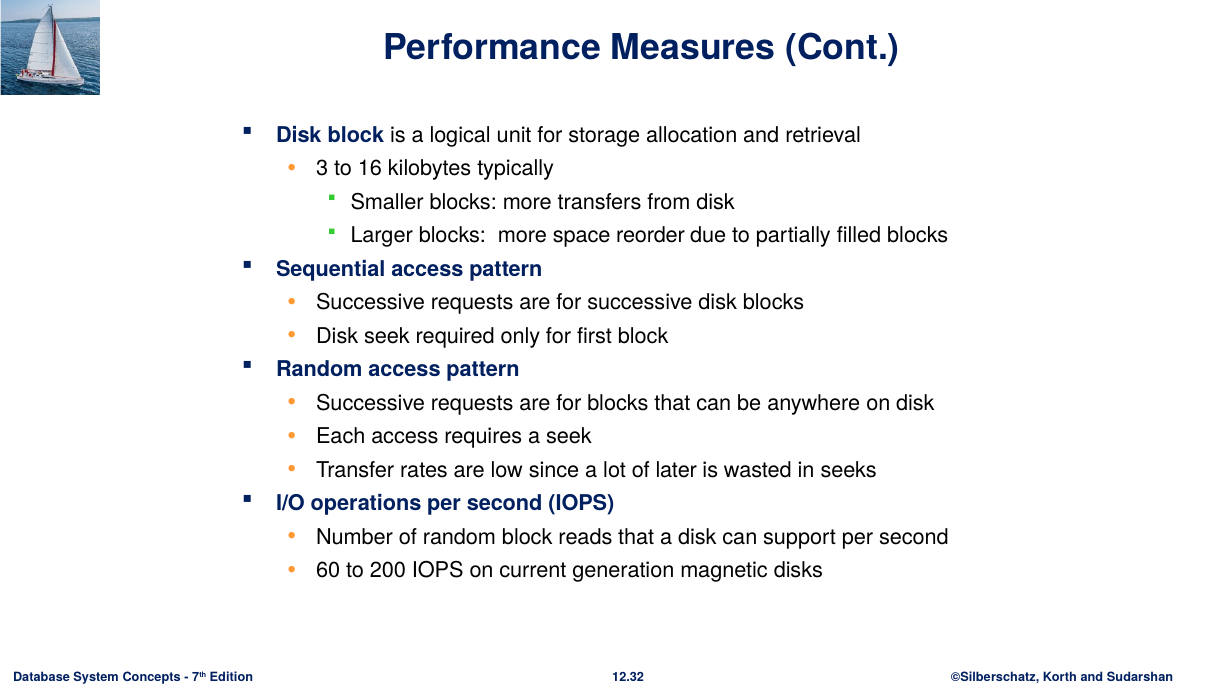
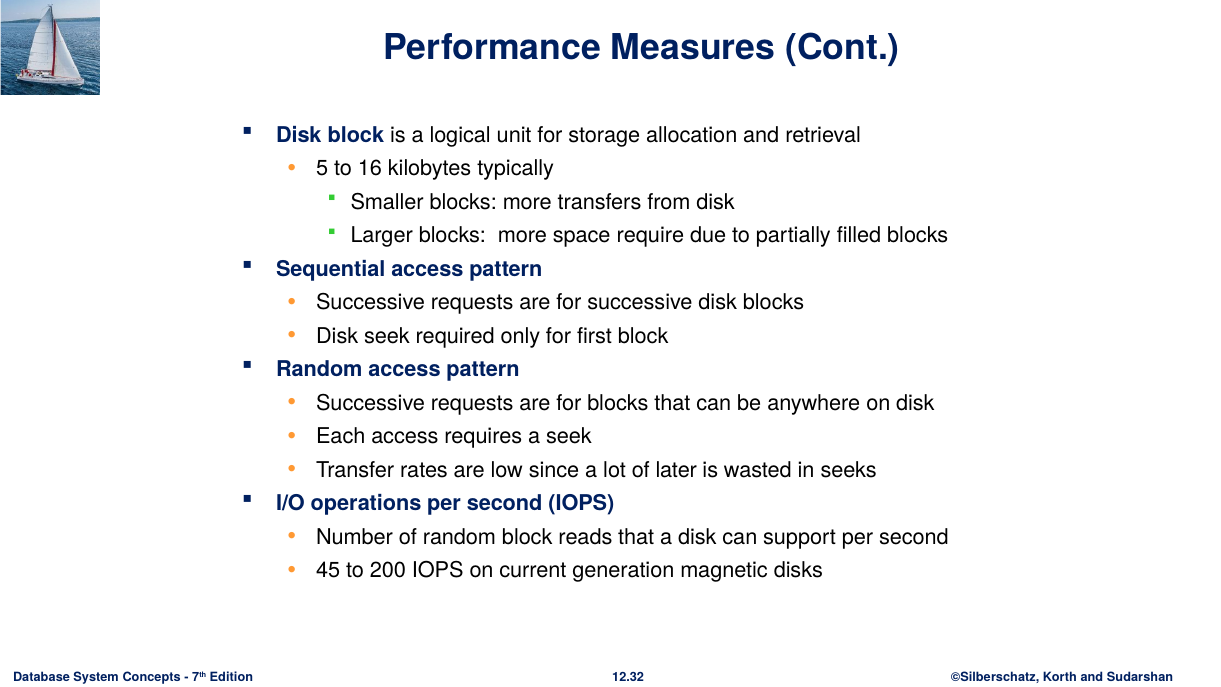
3: 3 -> 5 (322, 168)
reorder: reorder -> require (650, 235)
60: 60 -> 45 (328, 570)
